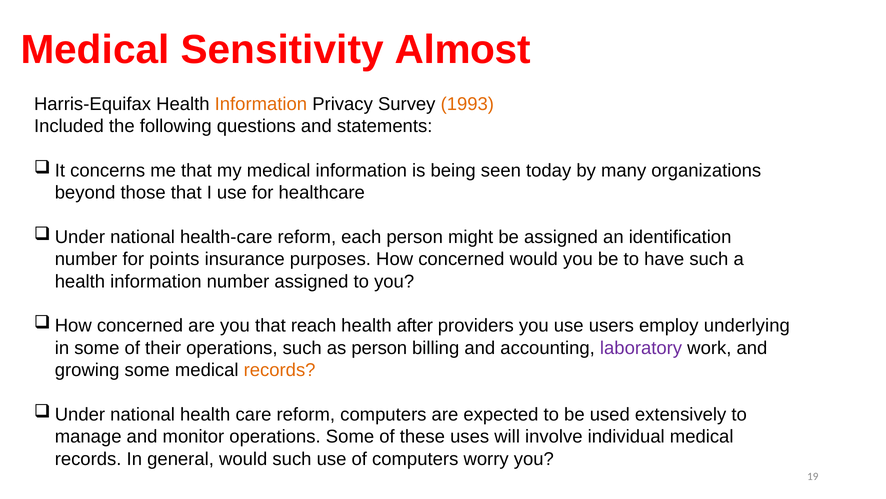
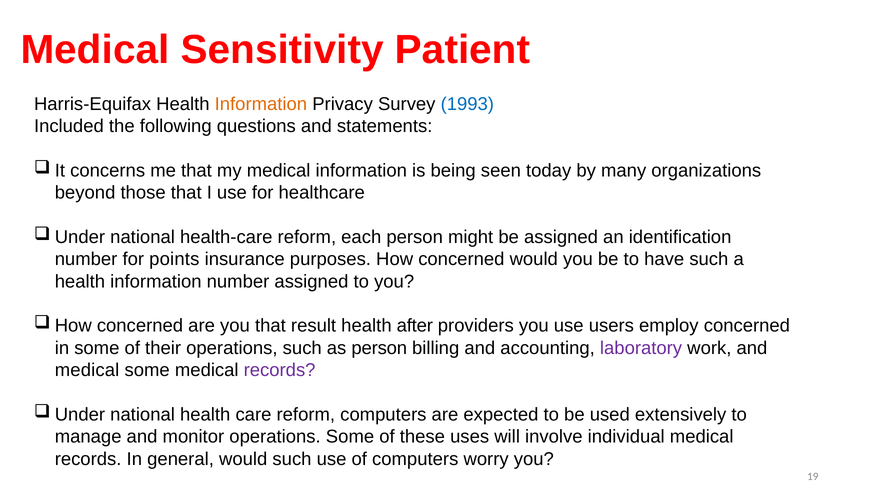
Almost: Almost -> Patient (463, 50)
1993 colour: orange -> blue (467, 104)
reach: reach -> result (314, 325)
employ underlying: underlying -> concerned (747, 325)
growing: growing -> medical (87, 370)
records colour: orange -> purple (280, 370)
